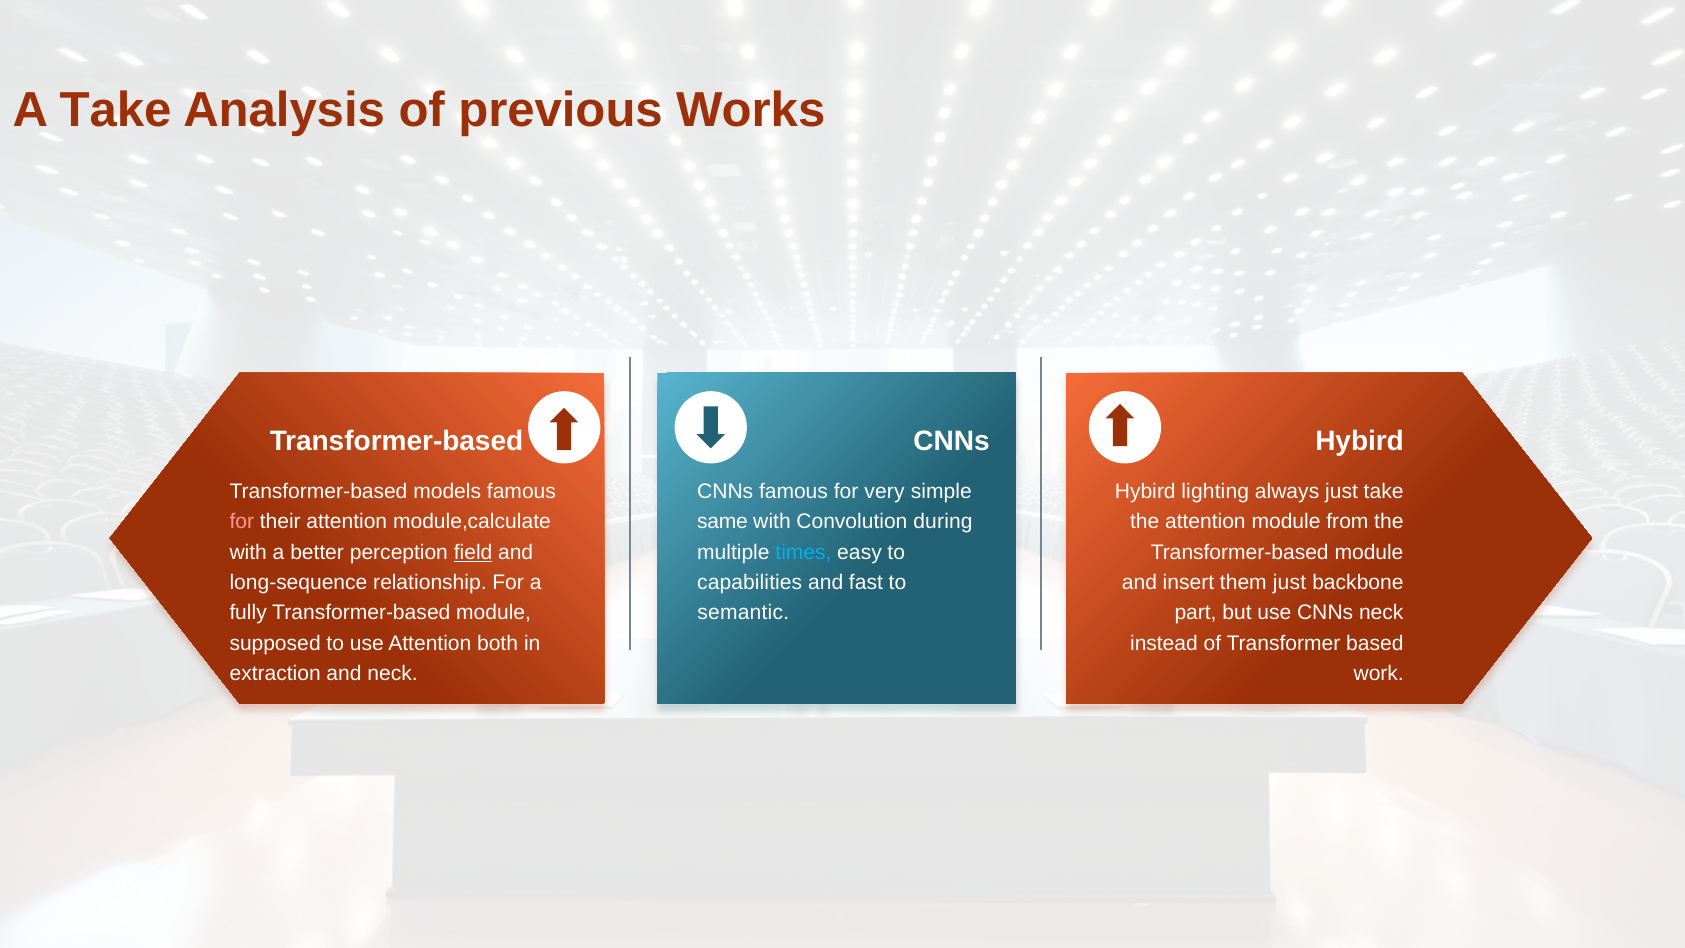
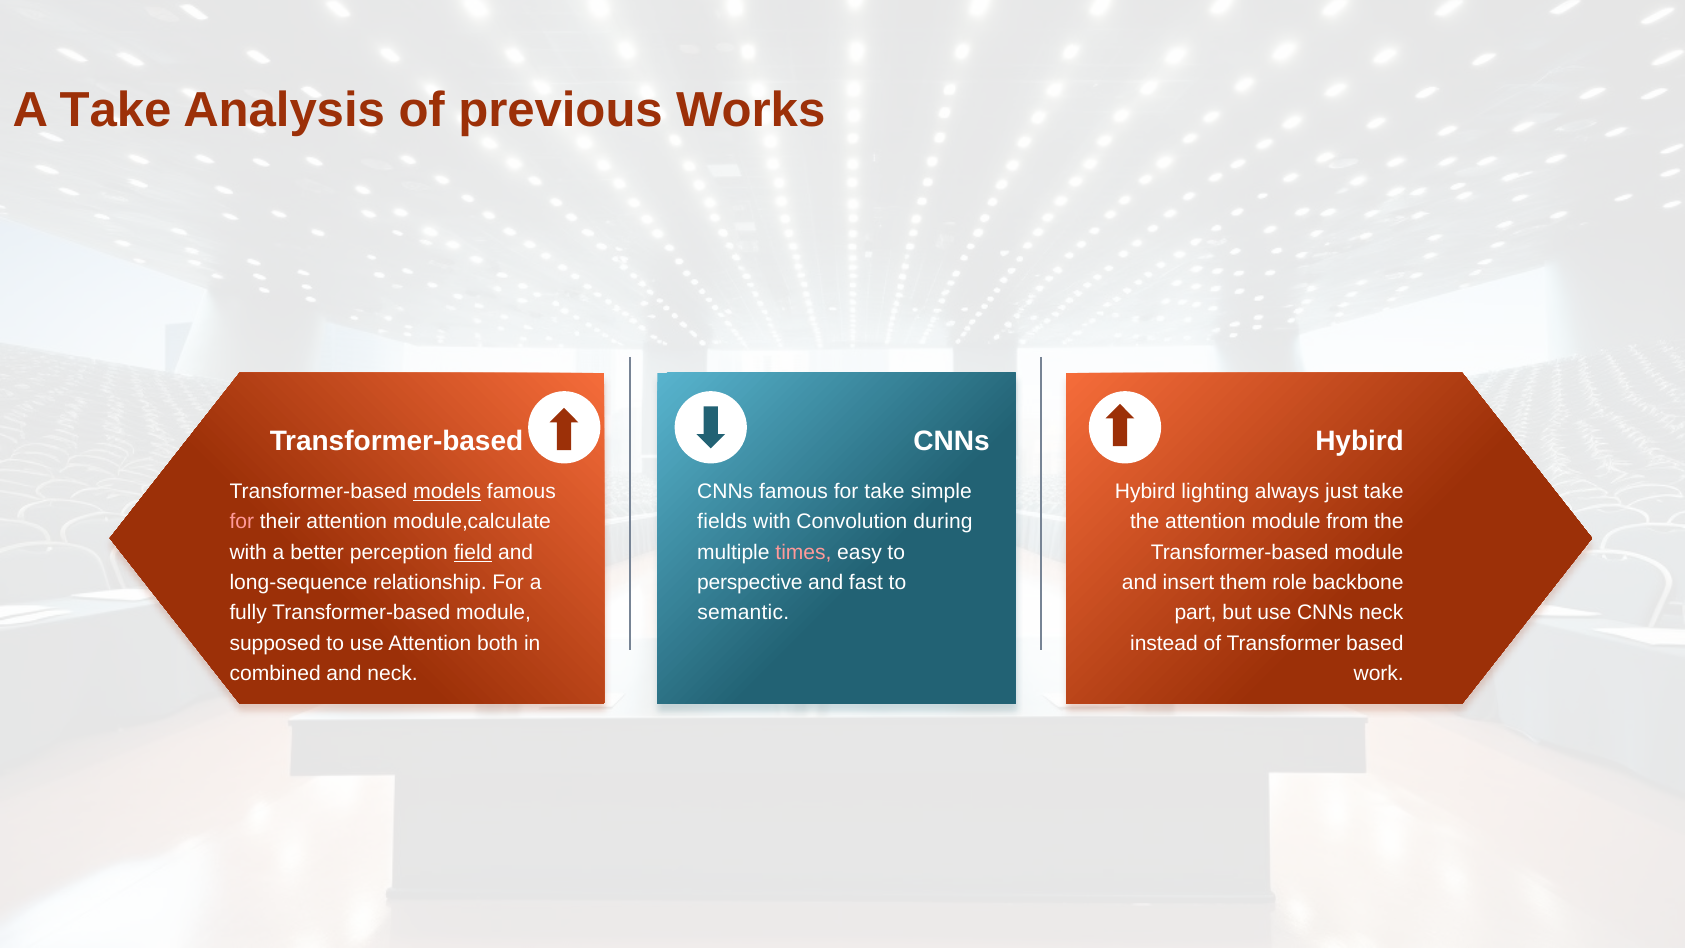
models underline: none -> present (447, 492)
for very: very -> take (884, 492)
same: same -> fields (722, 522)
times colour: light blue -> pink (803, 552)
capabilities: capabilities -> perspective (750, 582)
them just: just -> role (1290, 582)
extraction: extraction -> combined (275, 673)
